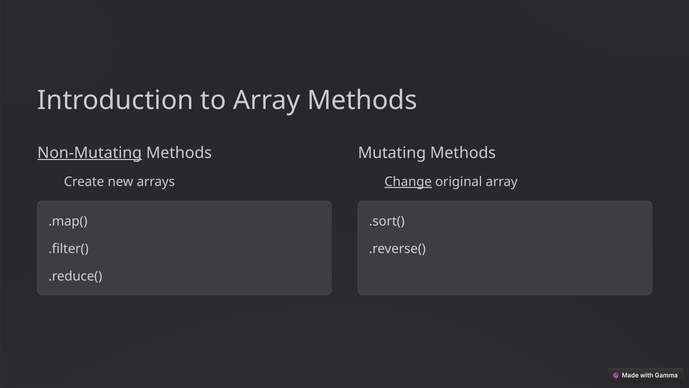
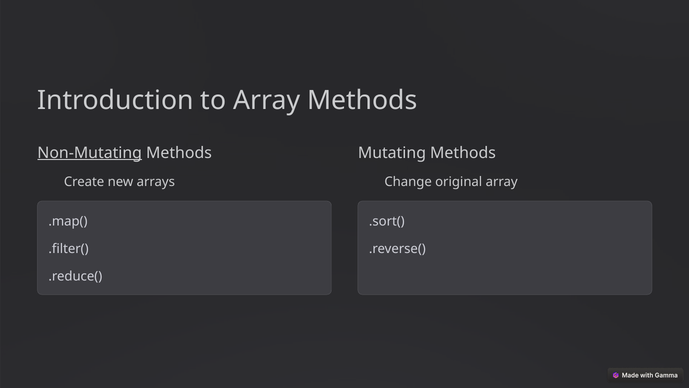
Change underline: present -> none (408, 182)
